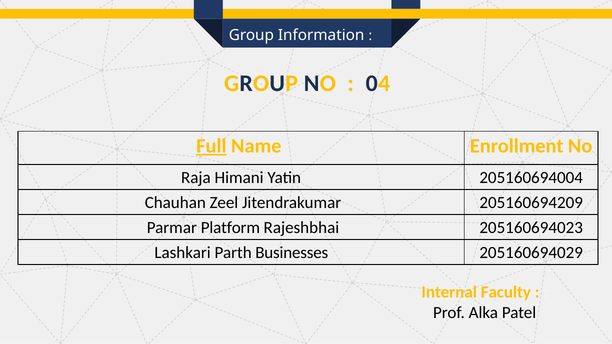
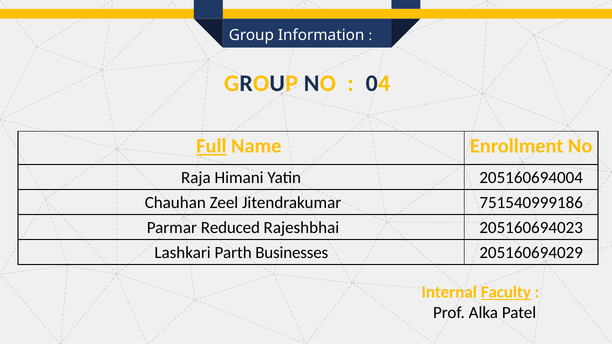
205160694209: 205160694209 -> 751540999186 (531, 203)
Platform: Platform -> Reduced (230, 228)
Faculty underline: none -> present (506, 293)
